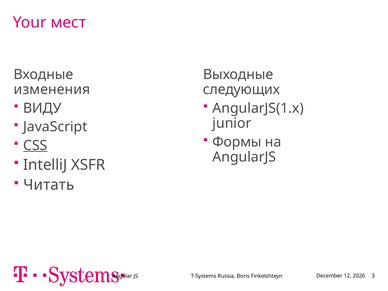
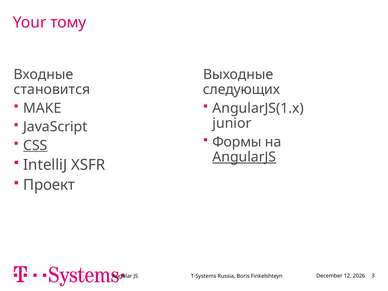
мест: мест -> тому (68, 22)
изменения: изменения -> становится (52, 90)
ВИДУ: ВИДУ -> MAKE (42, 108)
AngularJS underline: none -> present (244, 157)
Читать: Читать -> Проект (49, 185)
